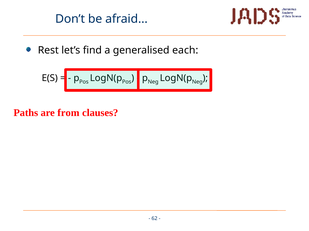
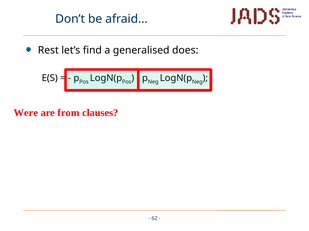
each: each -> does (185, 50)
Paths: Paths -> Were (26, 113)
